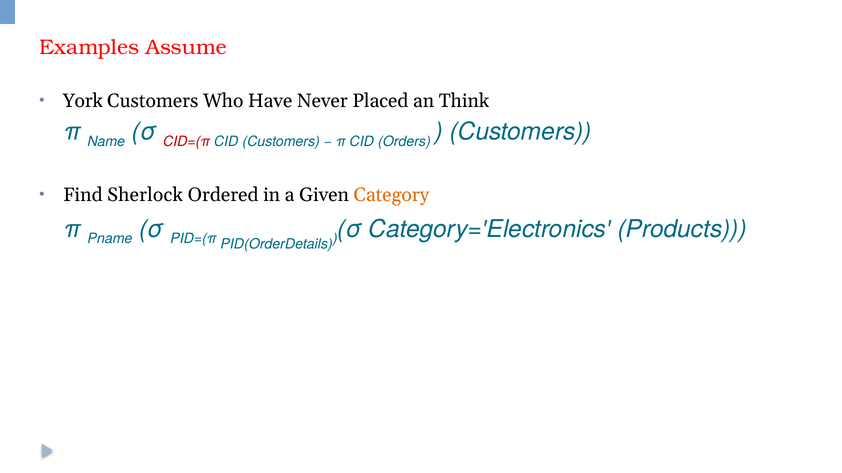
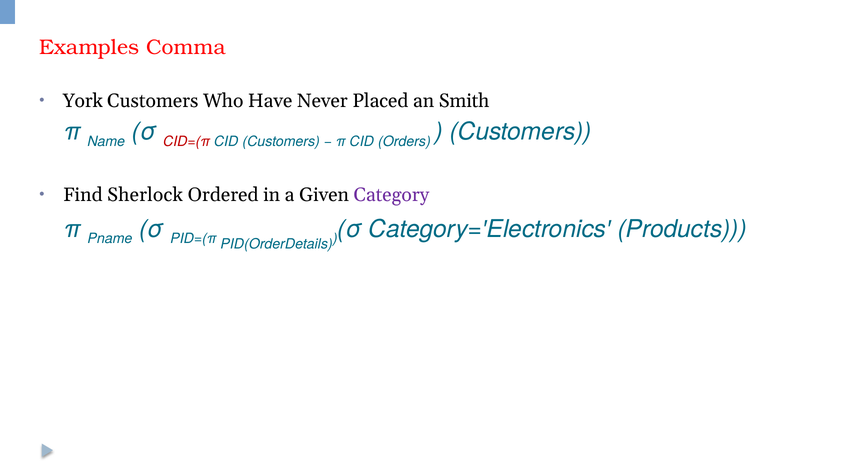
Assume: Assume -> Comma (186, 47)
Think: Think -> Smith (464, 101)
Category colour: orange -> purple (391, 195)
